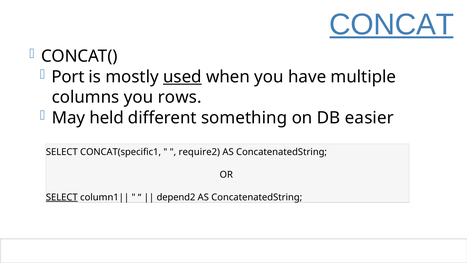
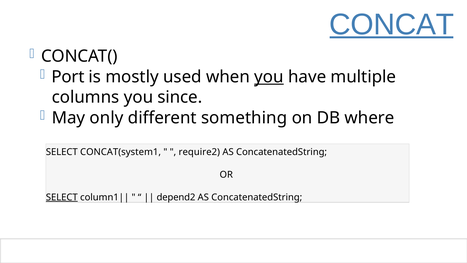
used underline: present -> none (182, 77)
you underline: none -> present (269, 77)
rows: rows -> since (180, 97)
held: held -> only (107, 118)
easier: easier -> where (370, 118)
CONCAT(specific1: CONCAT(specific1 -> CONCAT(system1 (121, 152)
